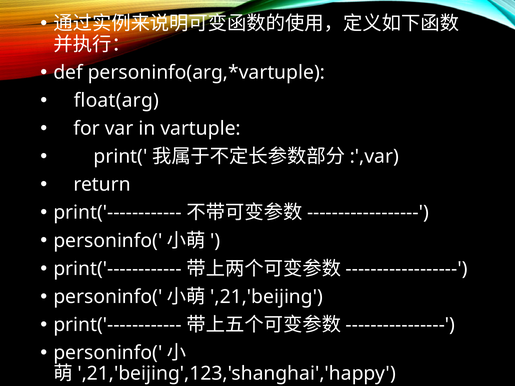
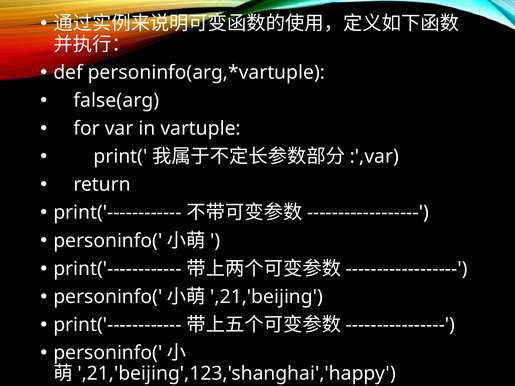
float(arg: float(arg -> false(arg (116, 101)
